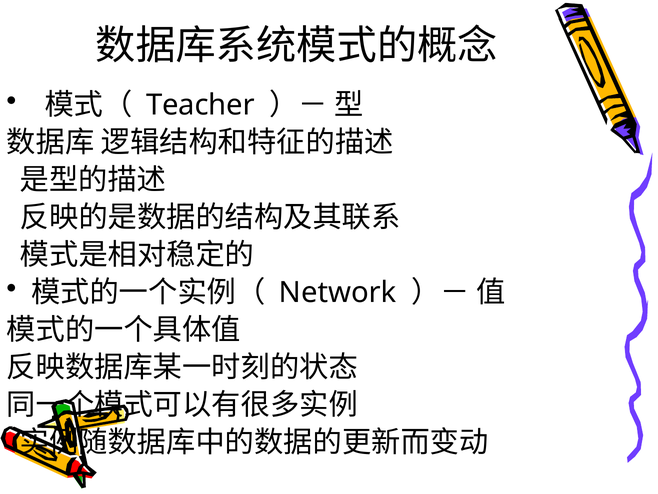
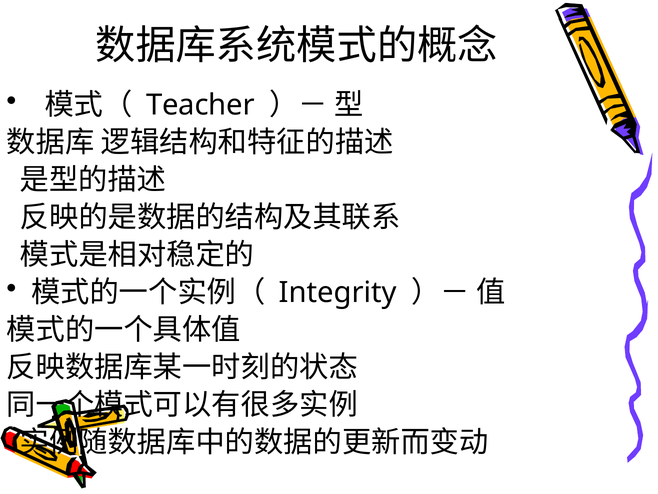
Network: Network -> Integrity (338, 292)
